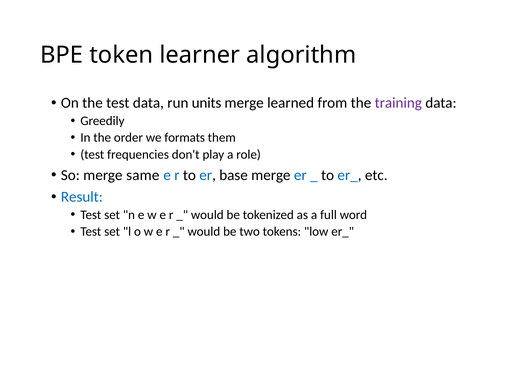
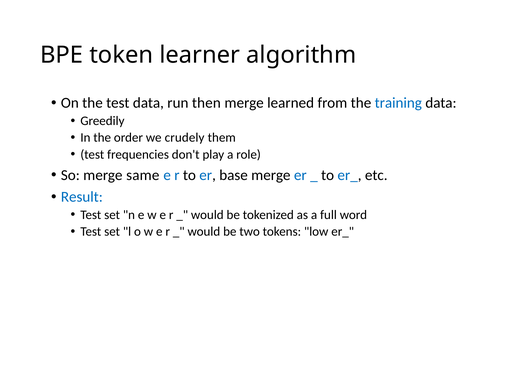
units: units -> then (206, 103)
training colour: purple -> blue (398, 103)
formats: formats -> crudely (185, 138)
